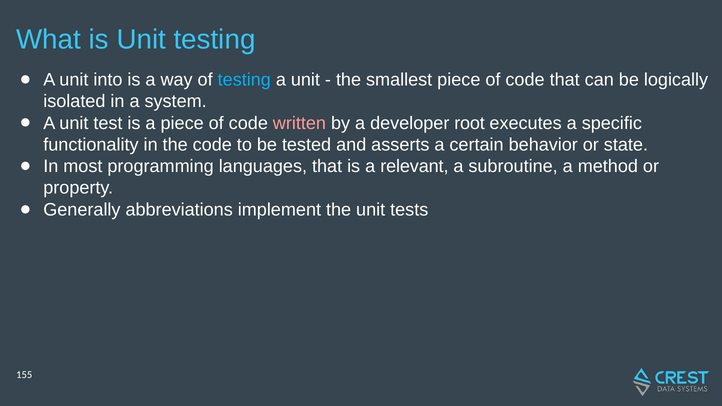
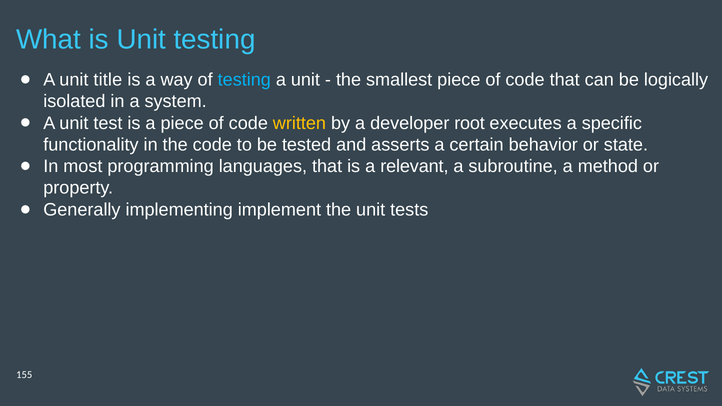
into: into -> title (108, 80)
written colour: pink -> yellow (299, 123)
abbreviations: abbreviations -> implementing (179, 210)
